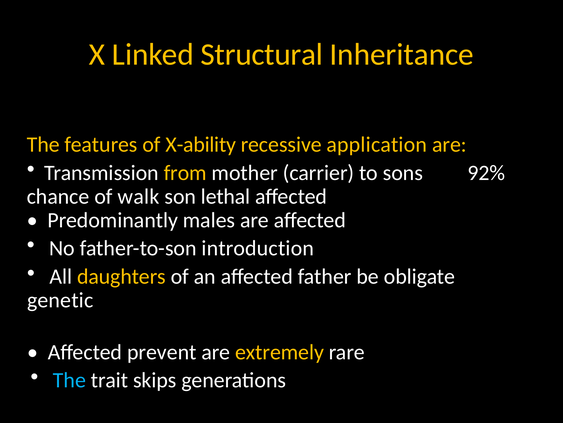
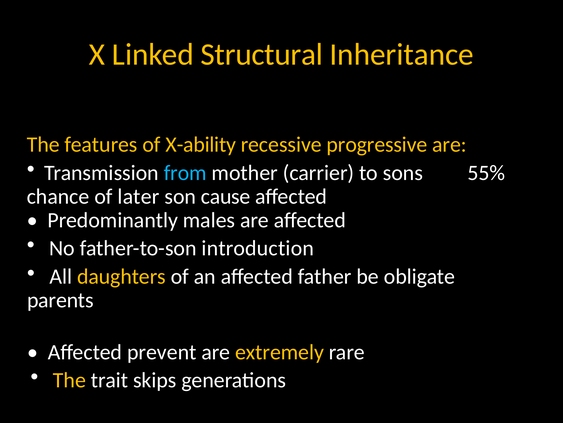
application: application -> progressive (377, 144)
from colour: yellow -> light blue (185, 173)
92%: 92% -> 55% (486, 173)
walk: walk -> later (138, 196)
lethal: lethal -> cause (226, 196)
genetic: genetic -> parents (60, 300)
The colour: light blue -> yellow (69, 380)
